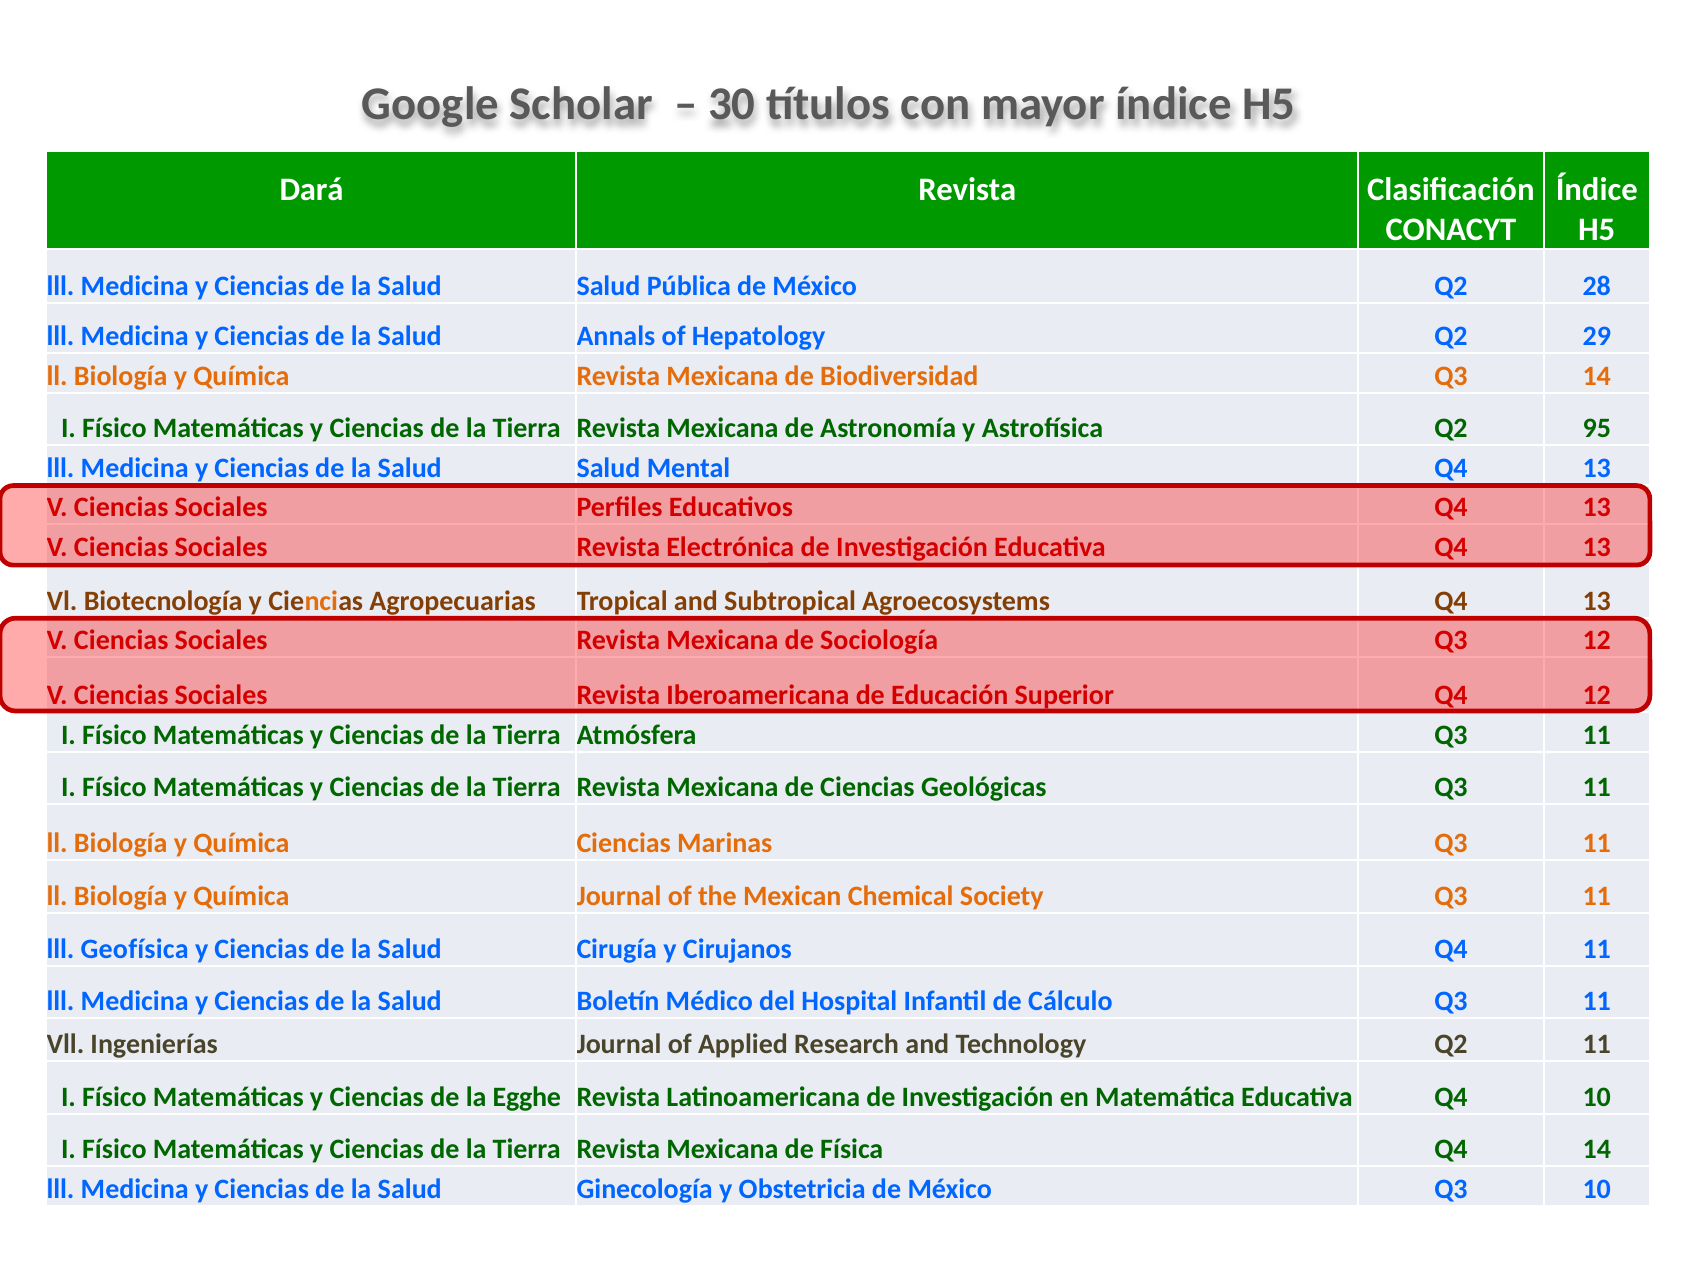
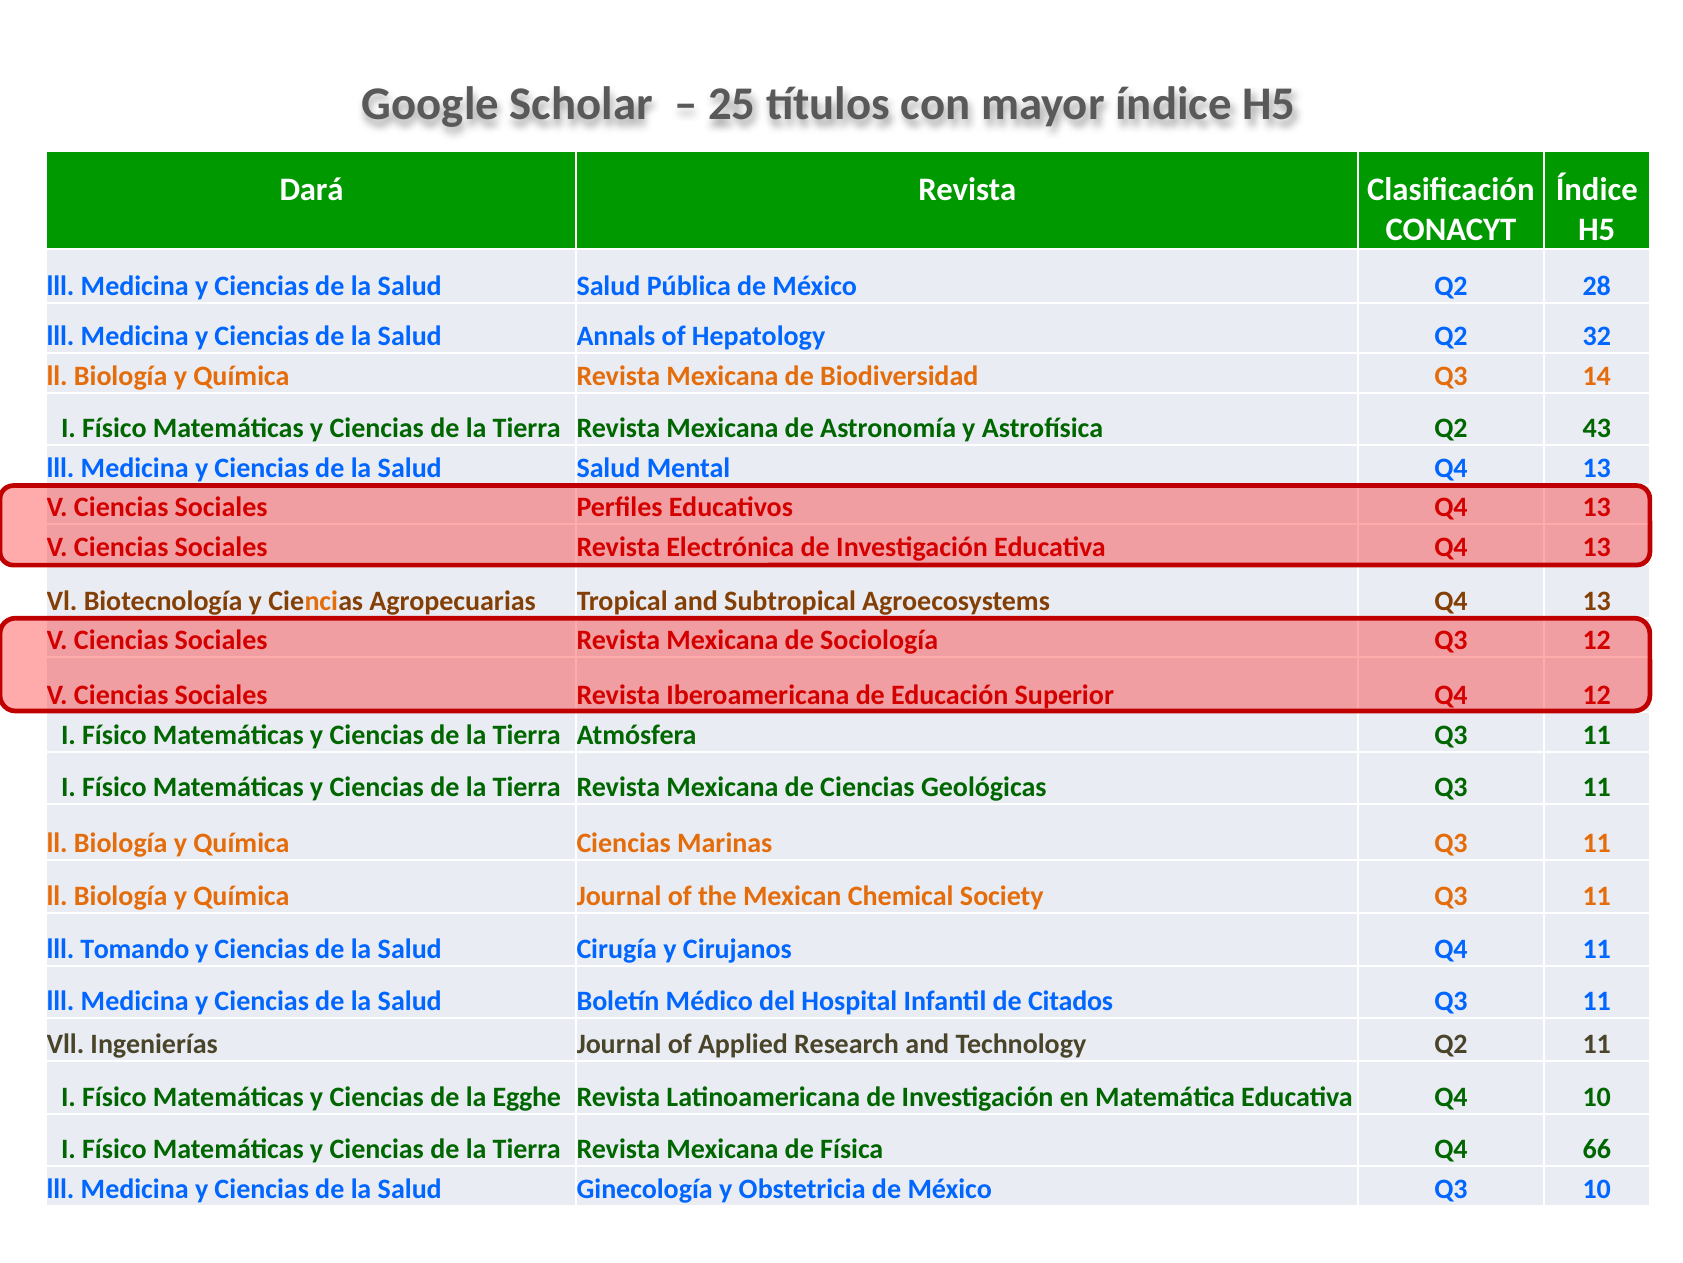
30: 30 -> 25 (732, 104)
29: 29 -> 32 (1597, 336)
95: 95 -> 43 (1597, 428)
Geofísica: Geofísica -> Tomando (135, 948)
Cálculo: Cálculo -> Citados (1071, 1000)
Q4 14: 14 -> 66 (1597, 1149)
